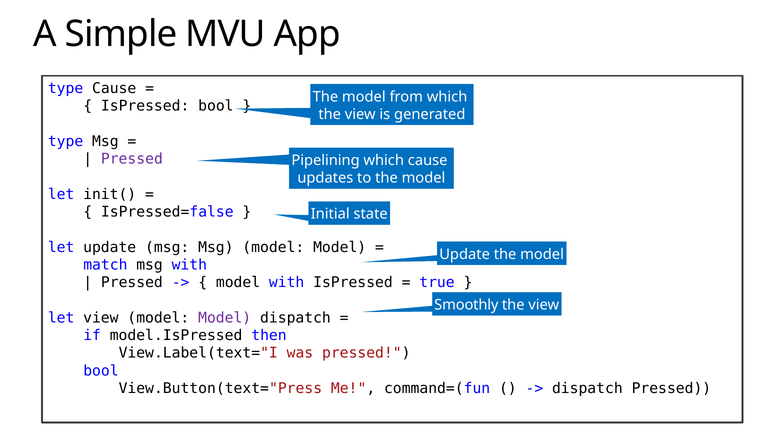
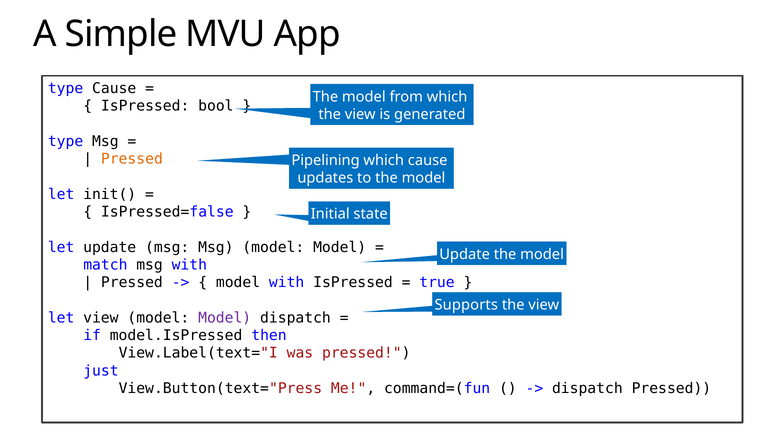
Pressed colour: purple -> orange (132, 159)
Smoothly: Smoothly -> Supports (466, 305)
bool: bool -> just (101, 371)
